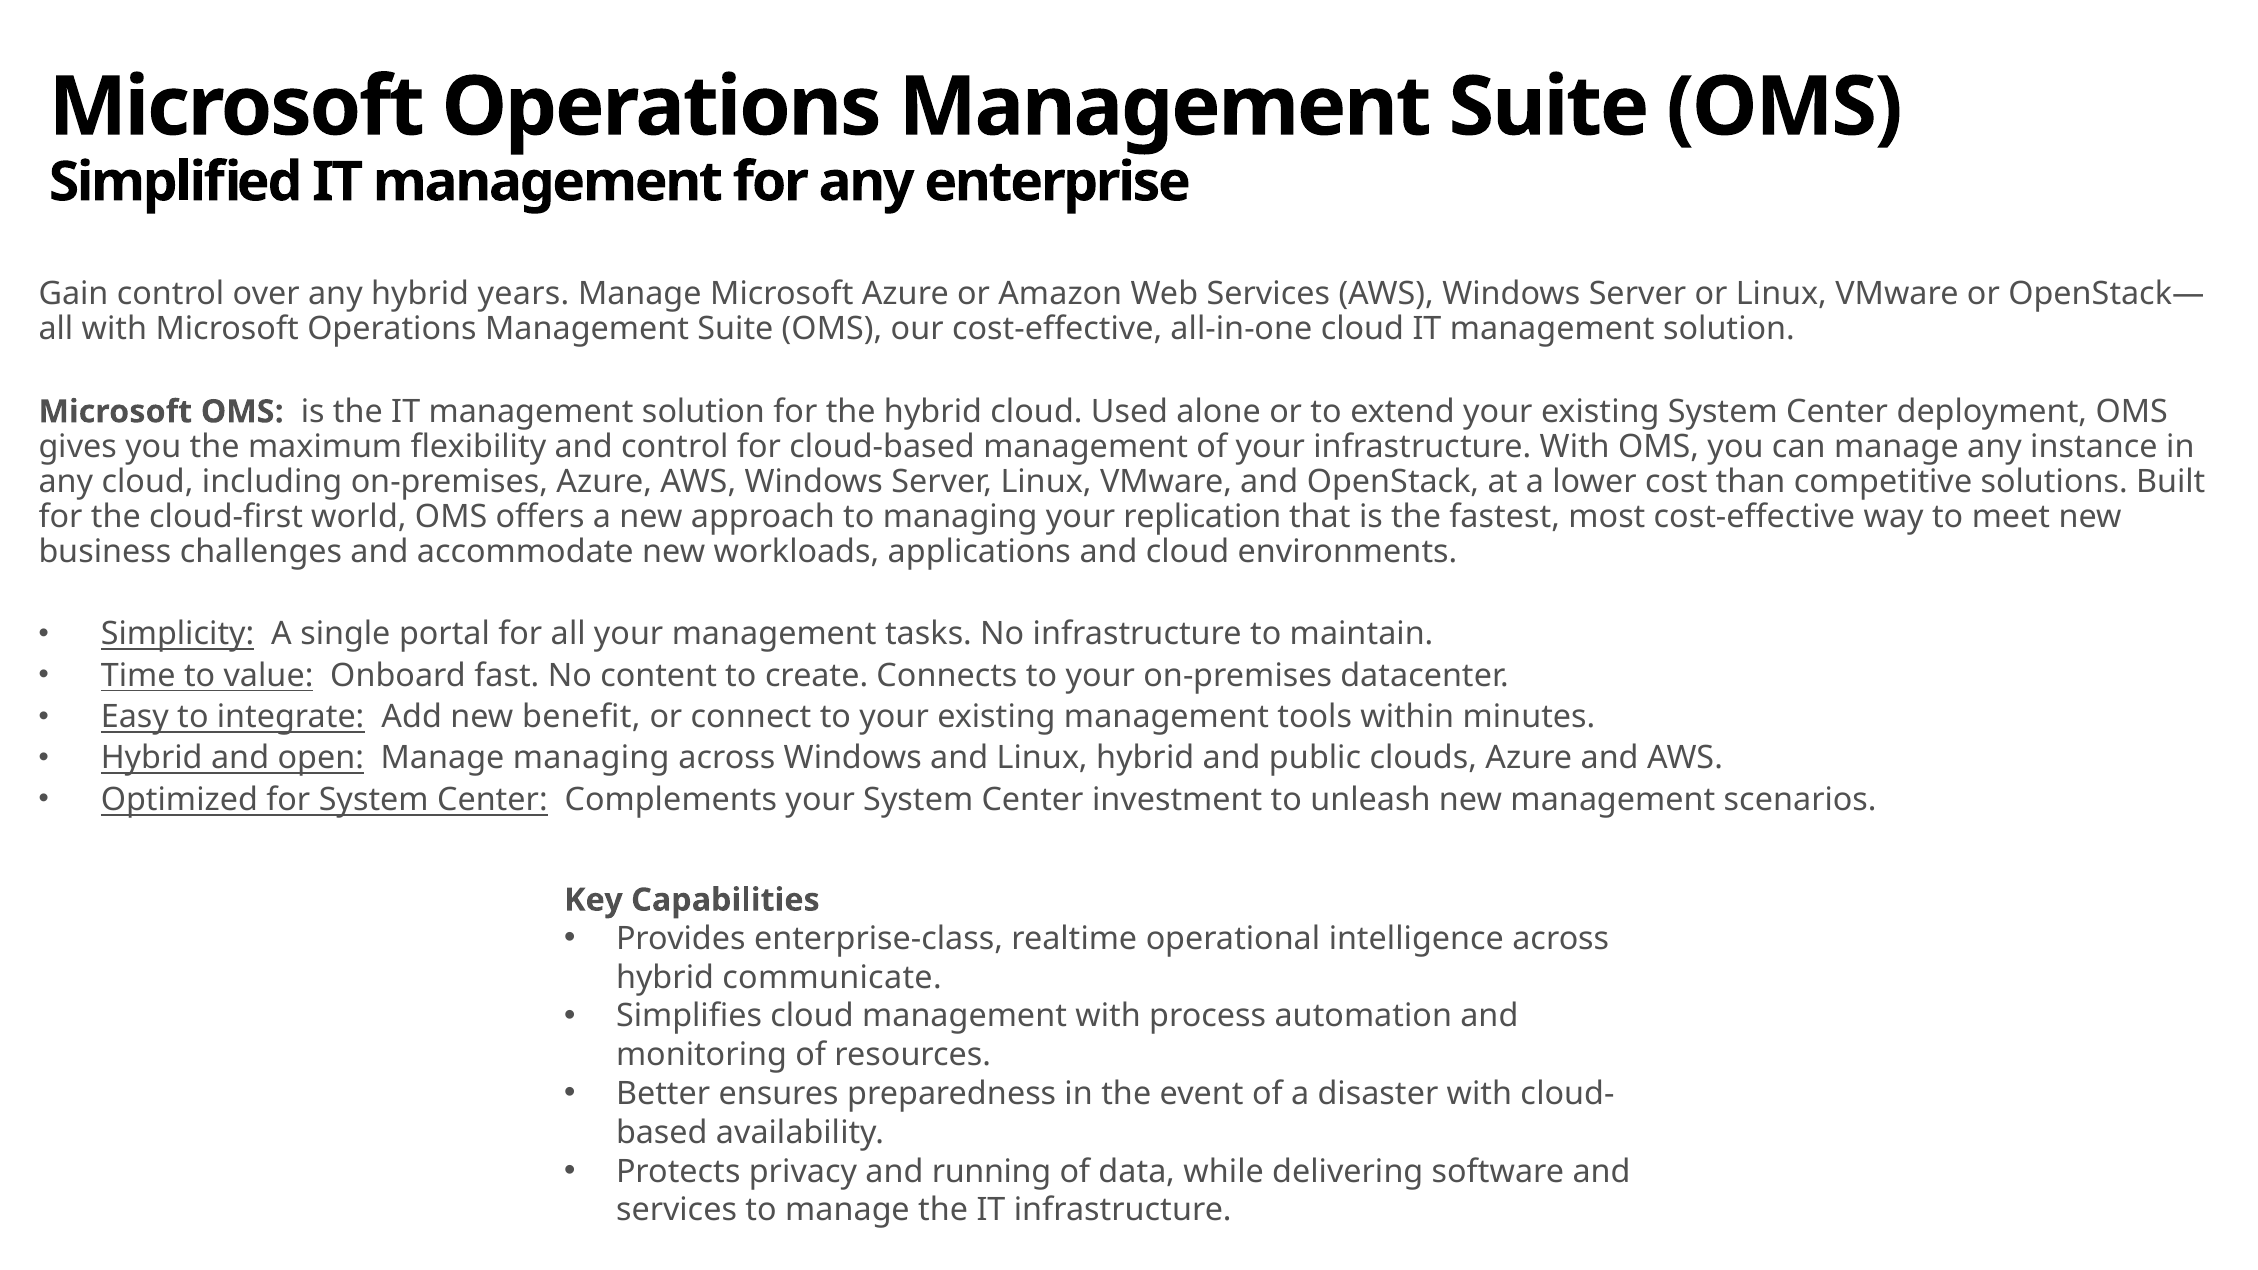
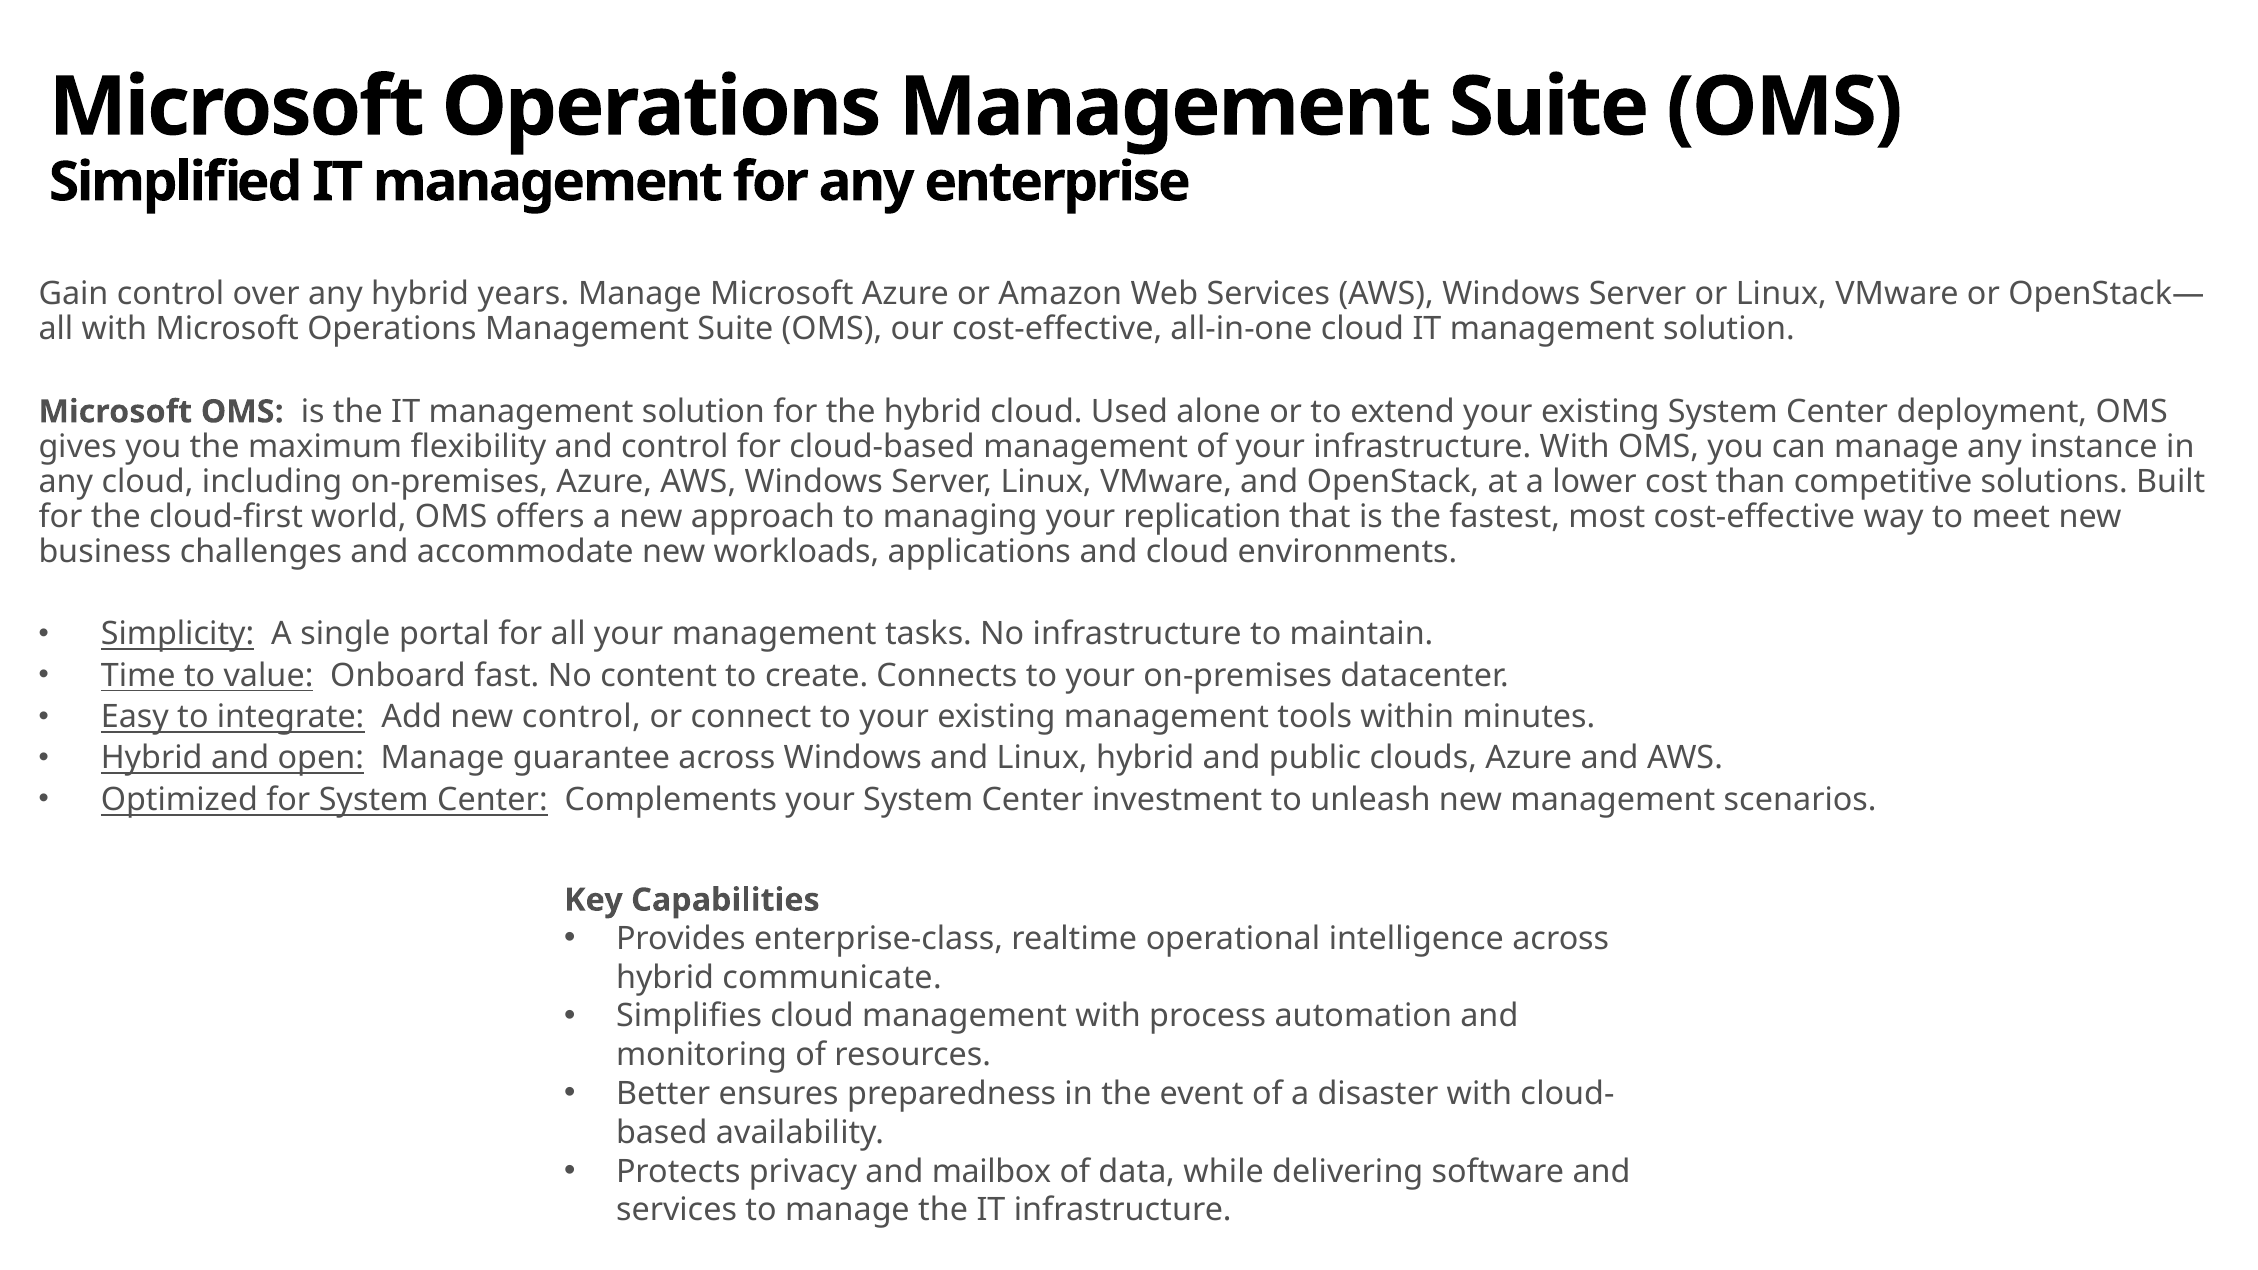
new benefit: benefit -> control (581, 717)
Manage managing: managing -> guarantee (591, 758)
running: running -> mailbox (992, 1171)
